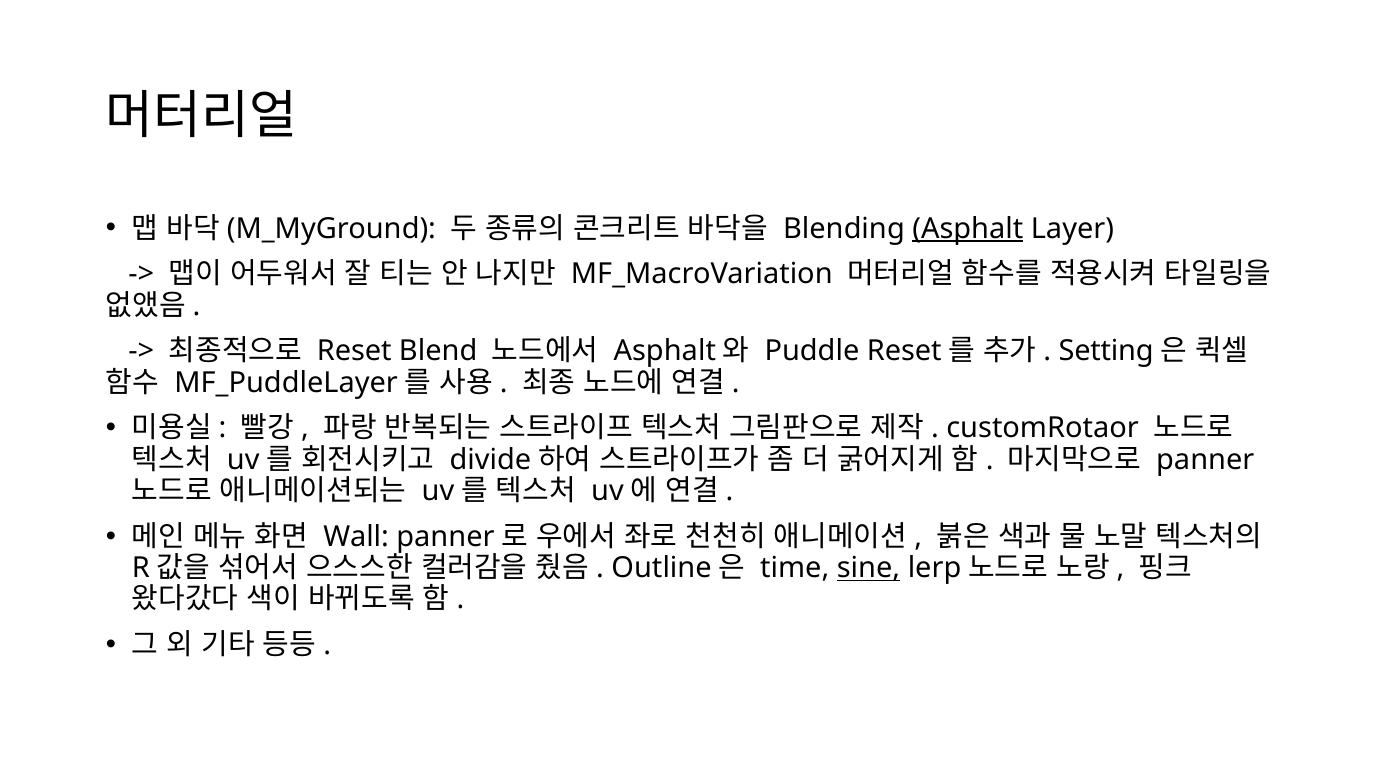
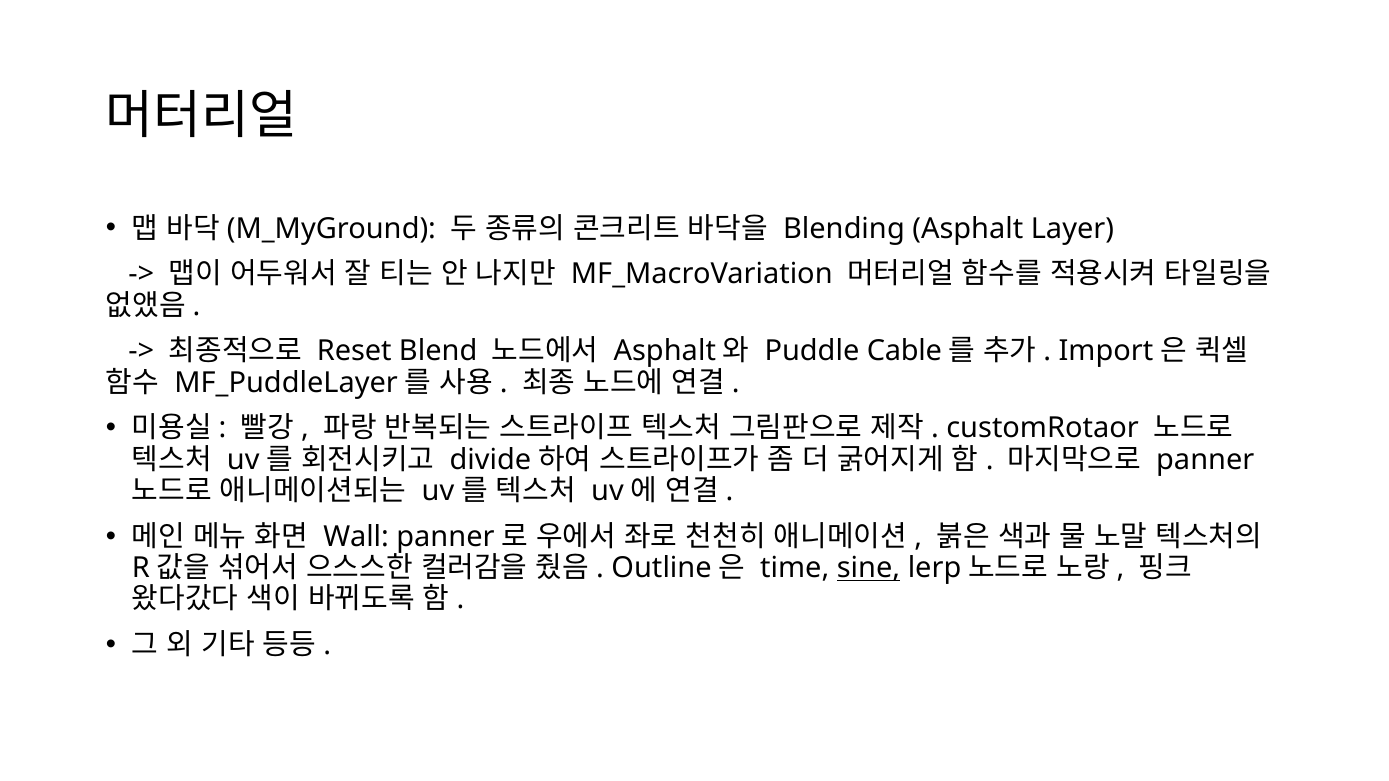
Asphalt underline: present -> none (968, 229)
Puddle Reset: Reset -> Cable (904, 352)
Setting: Setting -> Import (1106, 352)
